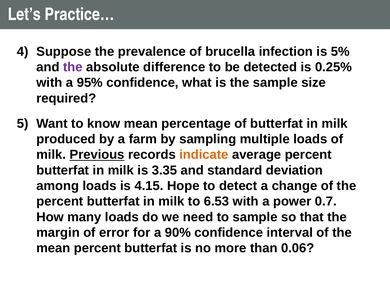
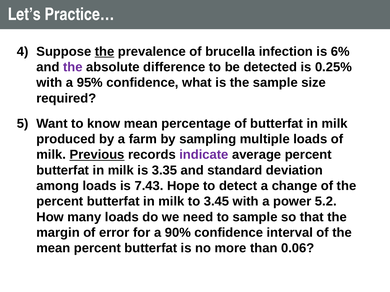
the underline: none -> present (105, 52)
5%: 5% -> 6% (340, 52)
indicate colour: orange -> purple (204, 155)
4.15: 4.15 -> 7.43 (149, 186)
6.53: 6.53 -> 3.45 (216, 202)
0.7: 0.7 -> 5.2 (326, 202)
